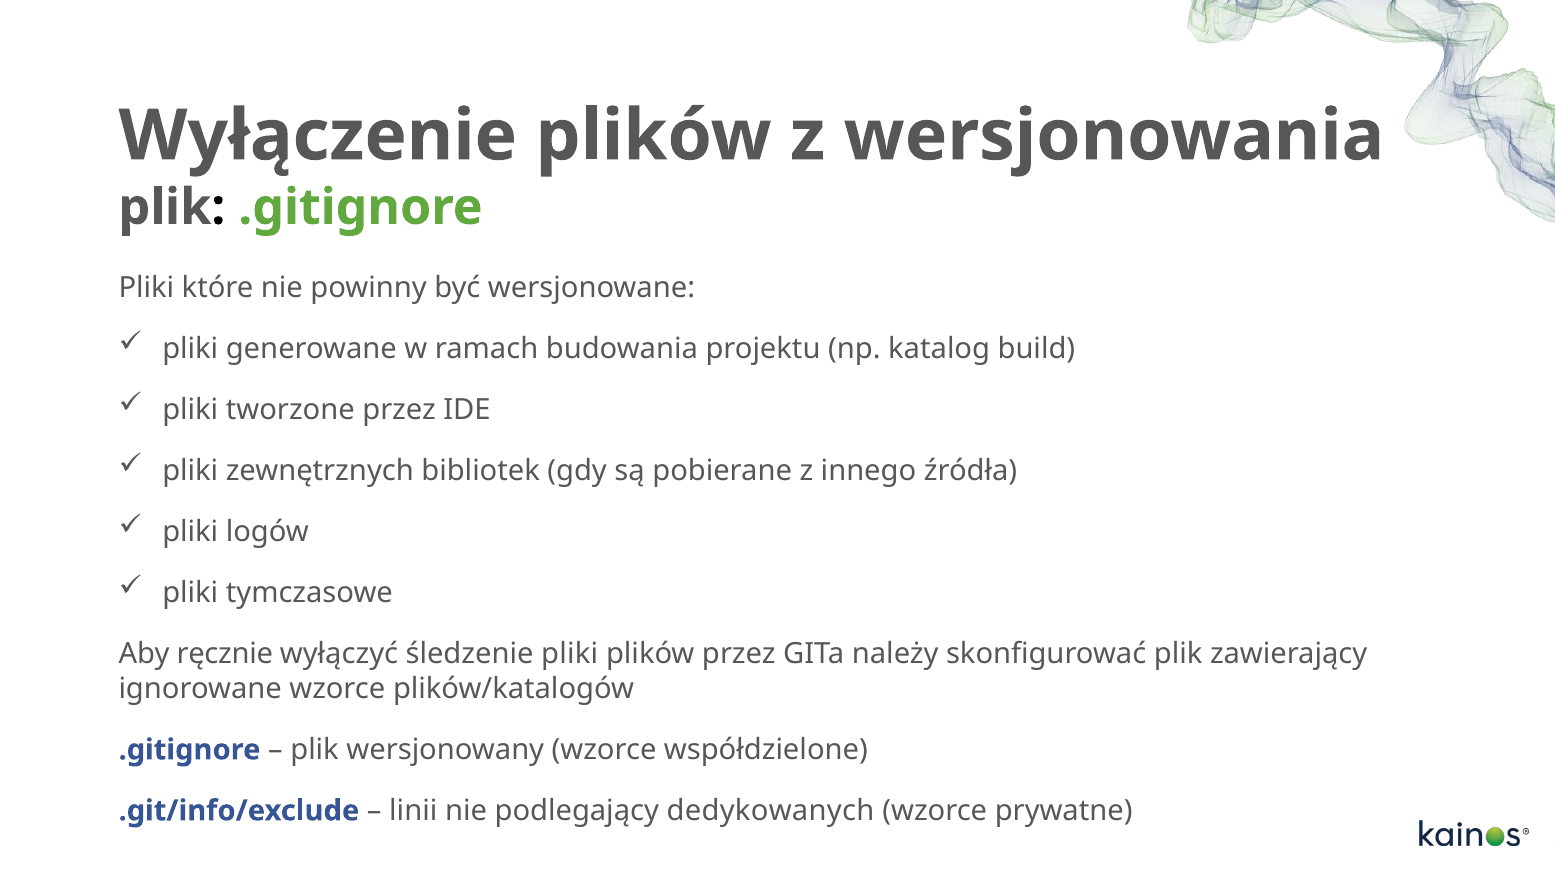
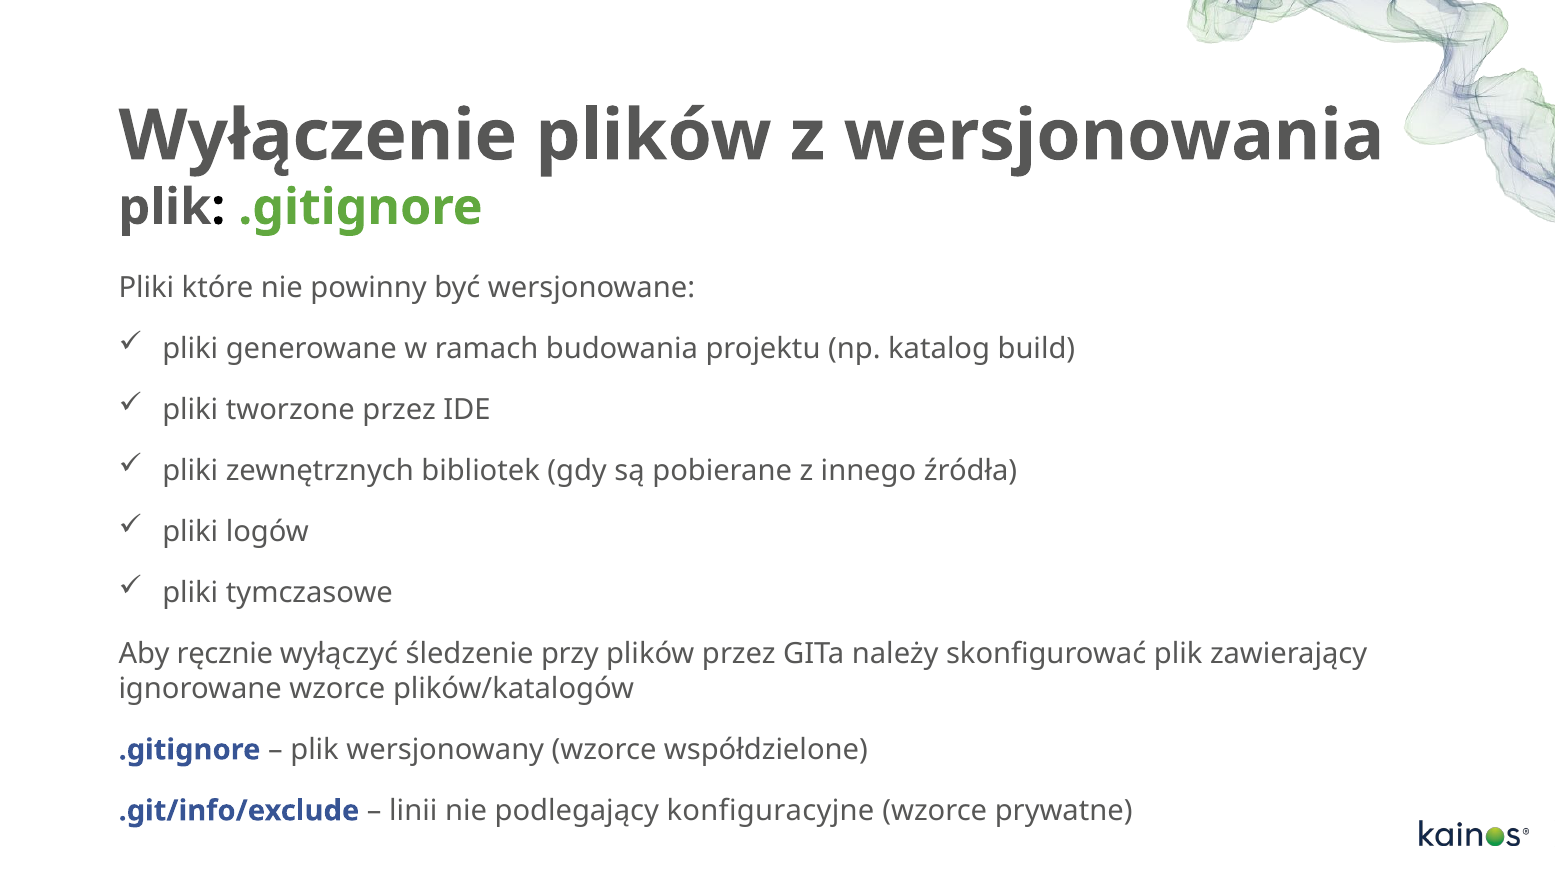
śledzenie pliki: pliki -> przy (570, 654)
dedykowanych: dedykowanych -> konfiguracyjne (771, 810)
